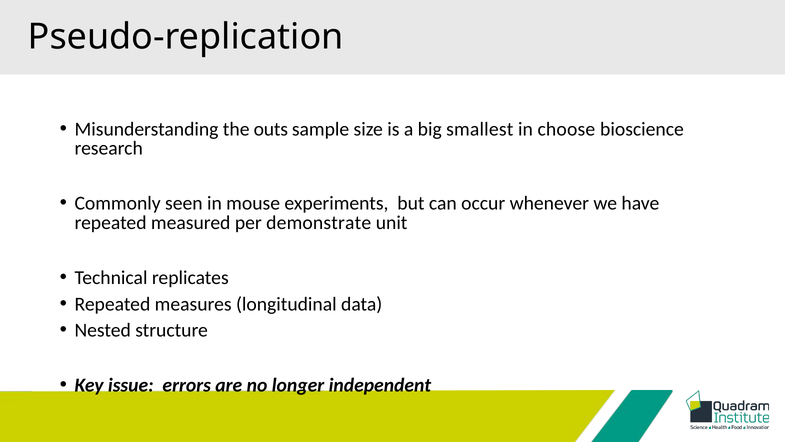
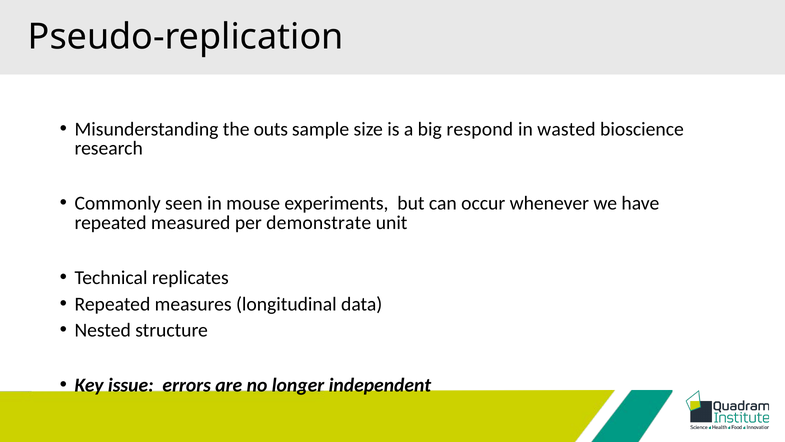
smallest: smallest -> respond (480, 129)
choose: choose -> wasted (566, 129)
